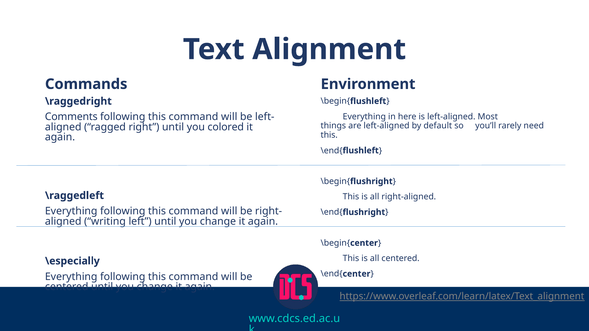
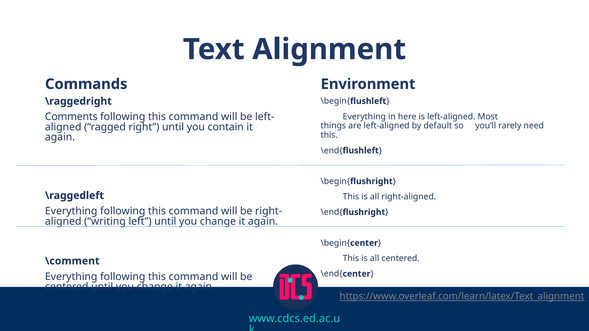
colored: colored -> contain (226, 127)
\especially: \especially -> \comment (72, 261)
